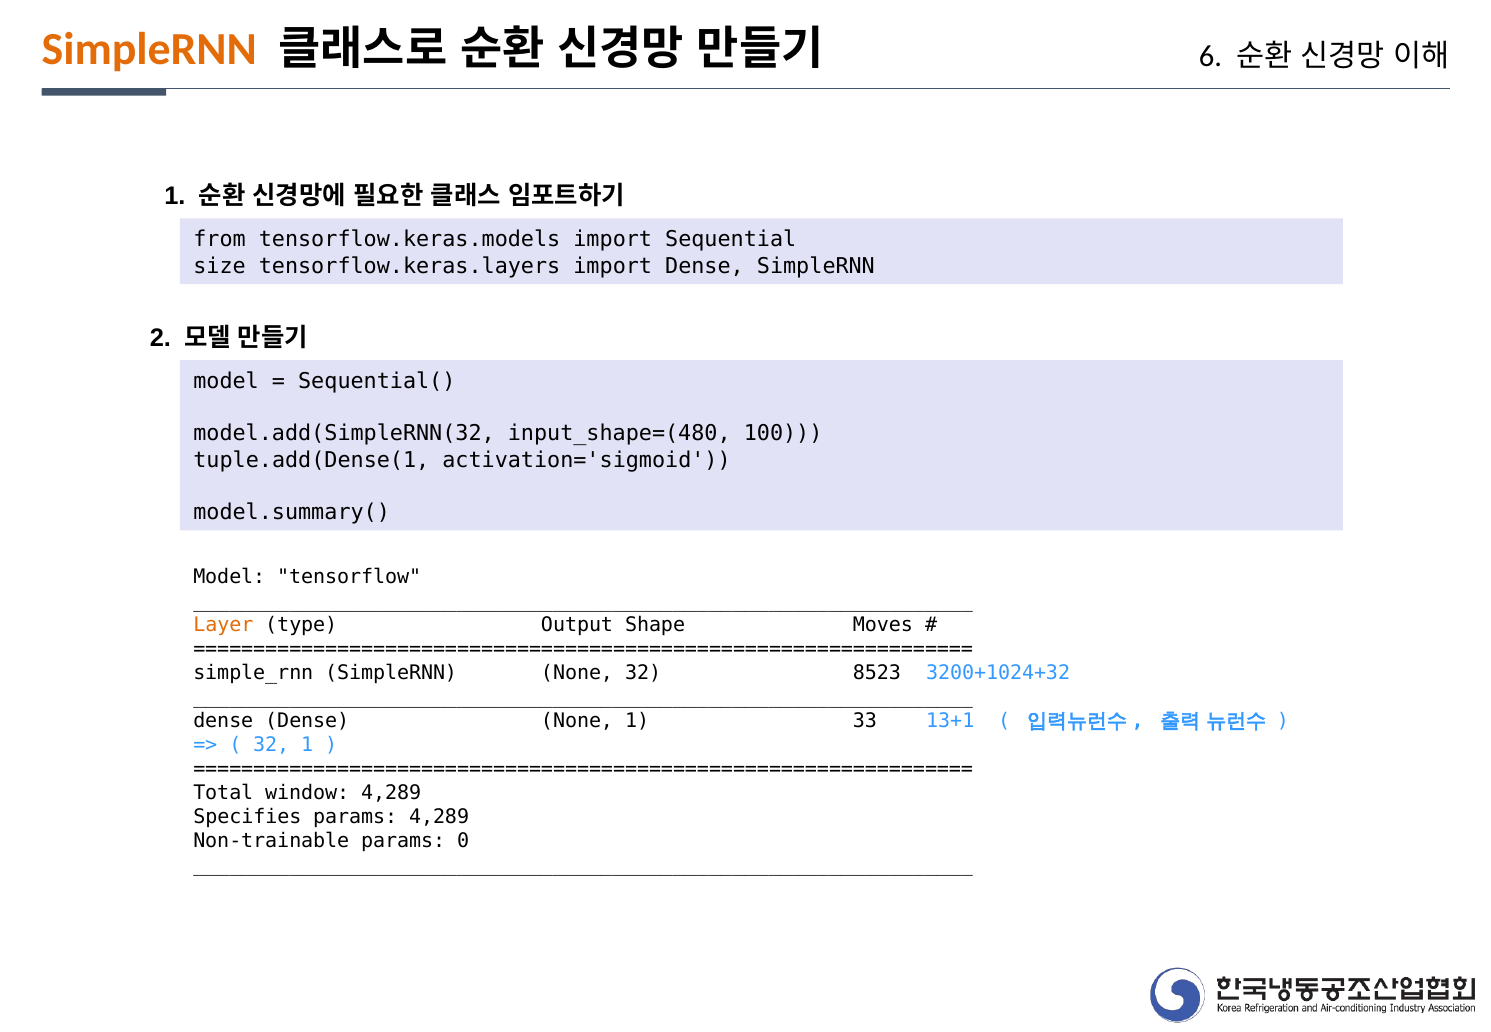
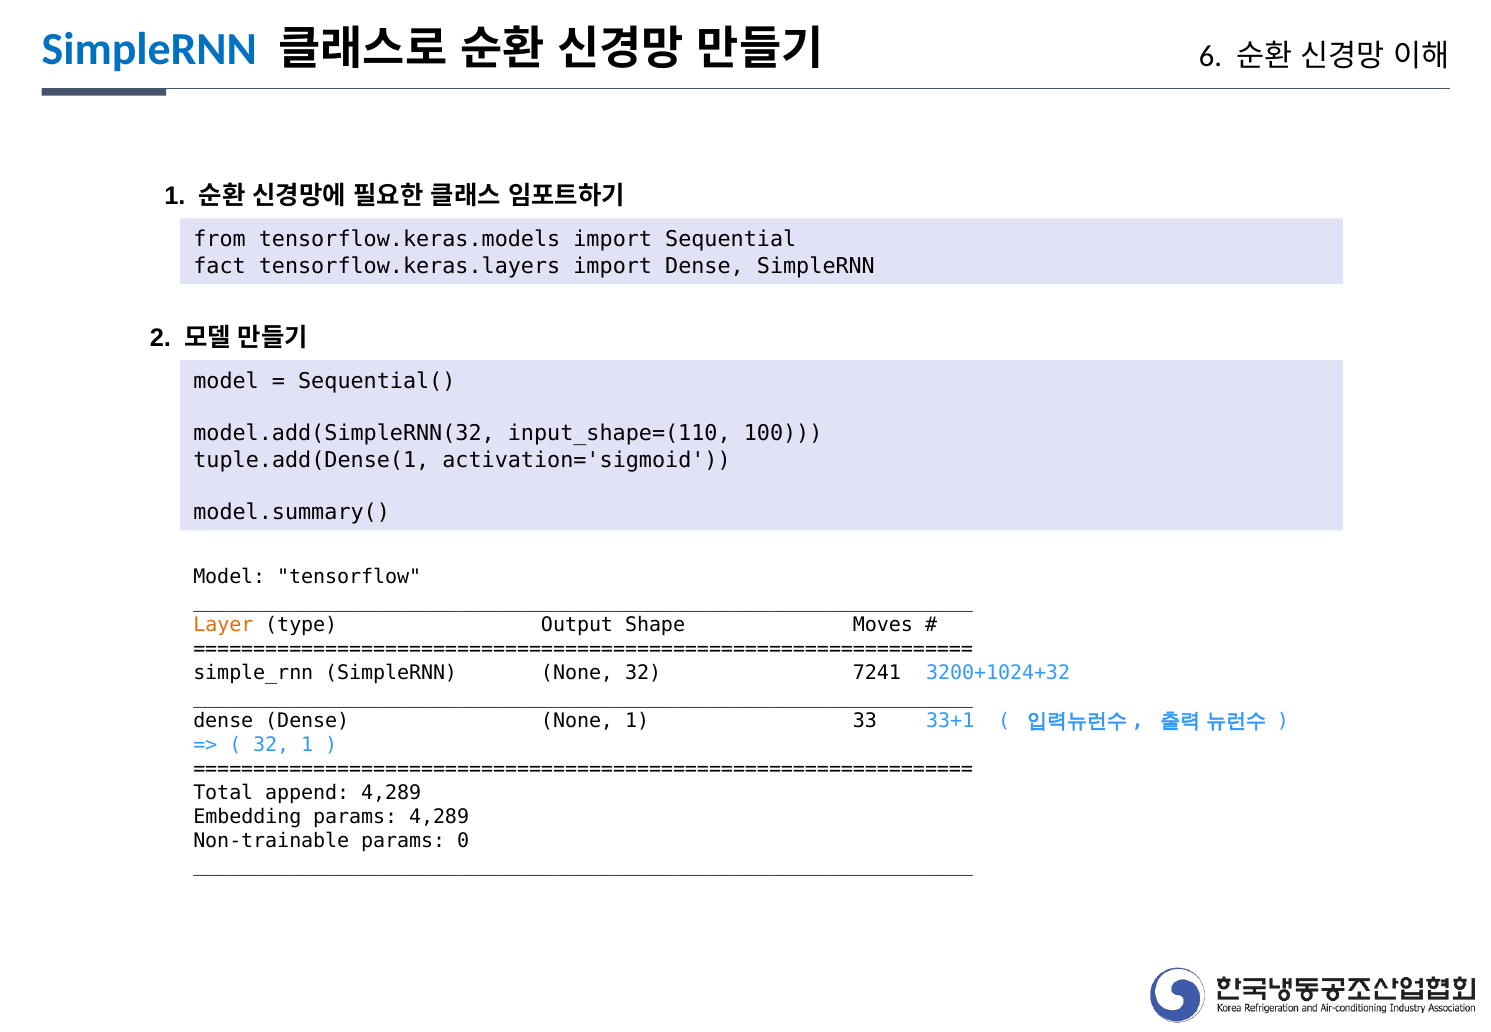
SimpleRNN colour: orange -> blue (149, 49)
size: size -> fact (220, 266)
input_shape=(480: input_shape=(480 -> input_shape=(110 (619, 434)
8523: 8523 -> 7241 (877, 673)
13+1: 13+1 -> 33+1 (950, 721)
window: window -> append (307, 793)
Specifies: Specifies -> Embedding (247, 817)
